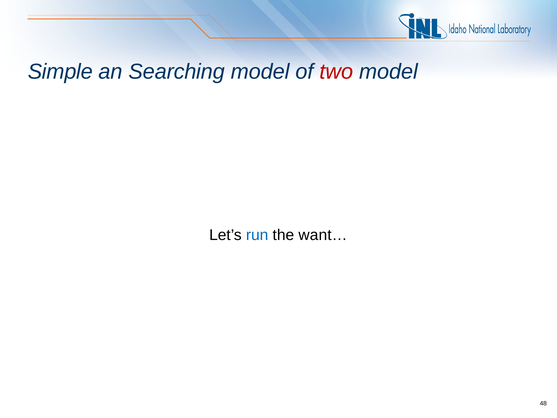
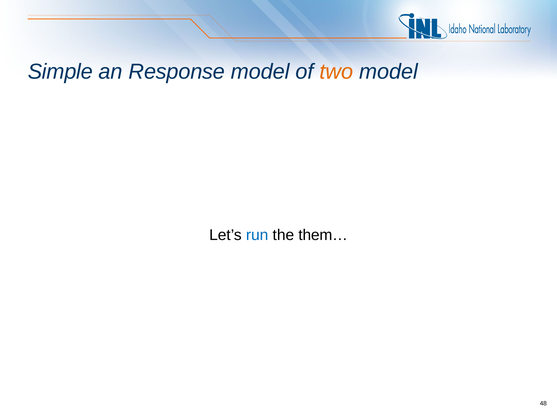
Searching: Searching -> Response (177, 72)
two colour: red -> orange (336, 72)
want…: want… -> them… (323, 235)
